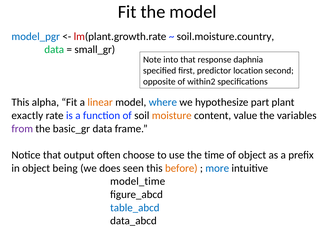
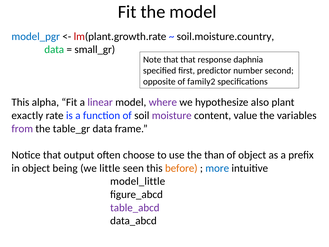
Note into: into -> that (171, 60)
location: location -> number (248, 71)
within2: within2 -> family2 (201, 82)
linear colour: orange -> purple (100, 102)
where colour: blue -> purple (163, 102)
part: part -> also (260, 102)
moisture colour: orange -> purple (172, 115)
basic_gr: basic_gr -> table_gr (71, 128)
time: time -> than (214, 155)
does: does -> little (110, 168)
model_time: model_time -> model_little (138, 181)
table_abcd colour: blue -> purple (135, 207)
